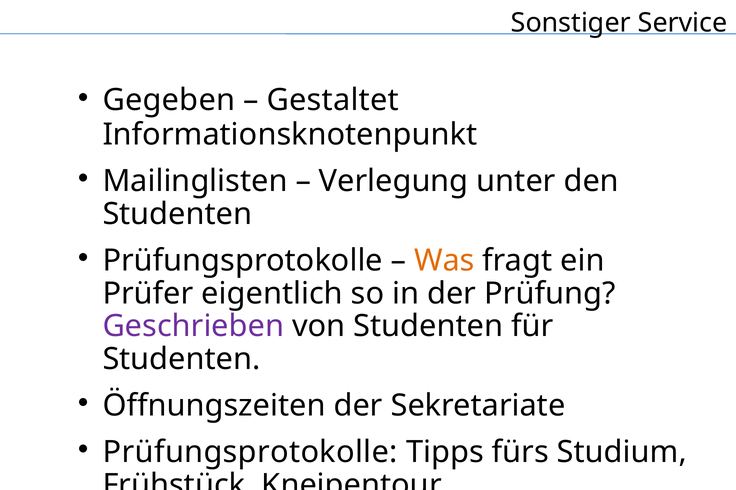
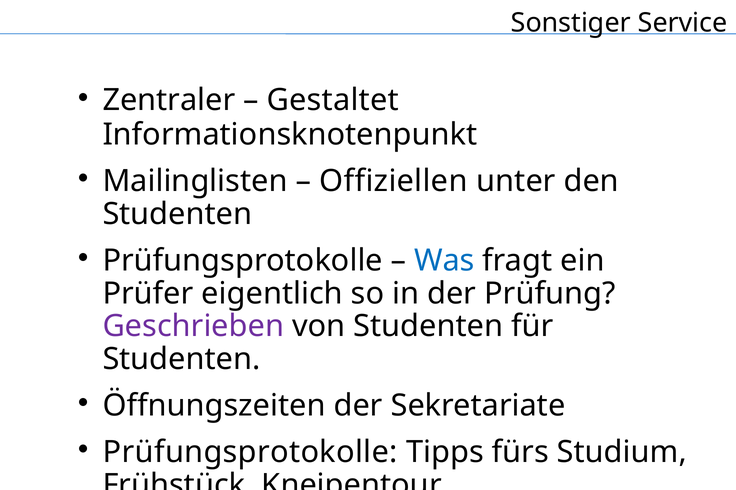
Gegeben: Gegeben -> Zentraler (169, 100)
Verlegung: Verlegung -> Offiziellen (394, 182)
Was colour: orange -> blue (444, 261)
